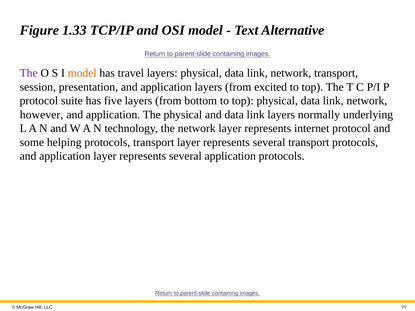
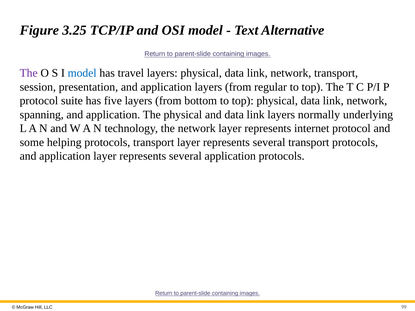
1.33: 1.33 -> 3.25 (74, 30)
model colour: orange -> blue (82, 73)
excited: excited -> regular (271, 87)
however: however -> spanning (42, 115)
